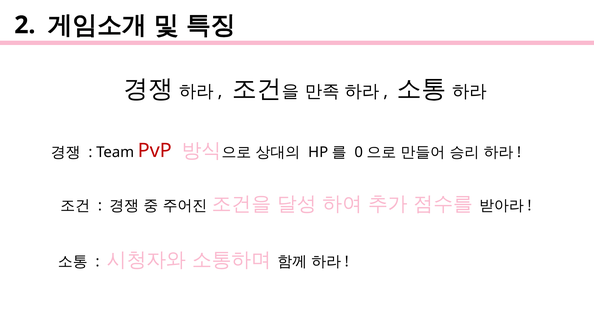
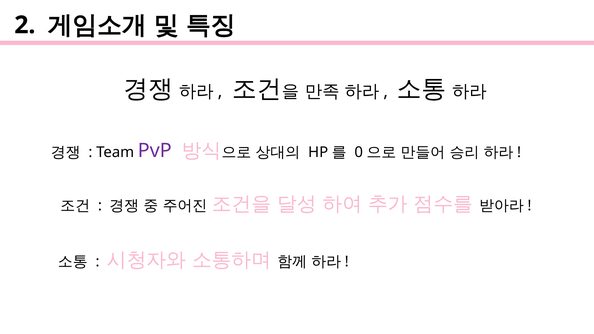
PvP colour: red -> purple (155, 151)
